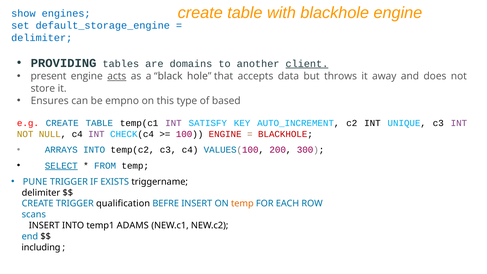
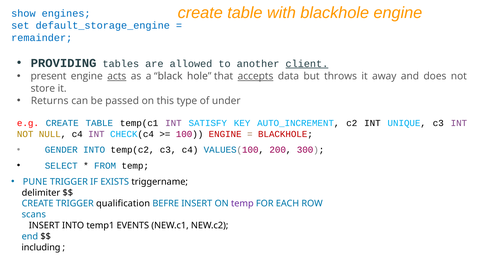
delimiter: delimiter -> remainder (42, 38)
domains: domains -> allowed (191, 64)
accepts underline: none -> present (256, 76)
Ensures: Ensures -> Returns (50, 101)
empno: empno -> passed (122, 101)
based: based -> under (226, 101)
ARRAYS: ARRAYS -> GENDER (61, 150)
SELECT underline: present -> none (61, 166)
temp colour: orange -> purple (242, 204)
ADAMS: ADAMS -> EVENTS (133, 225)
